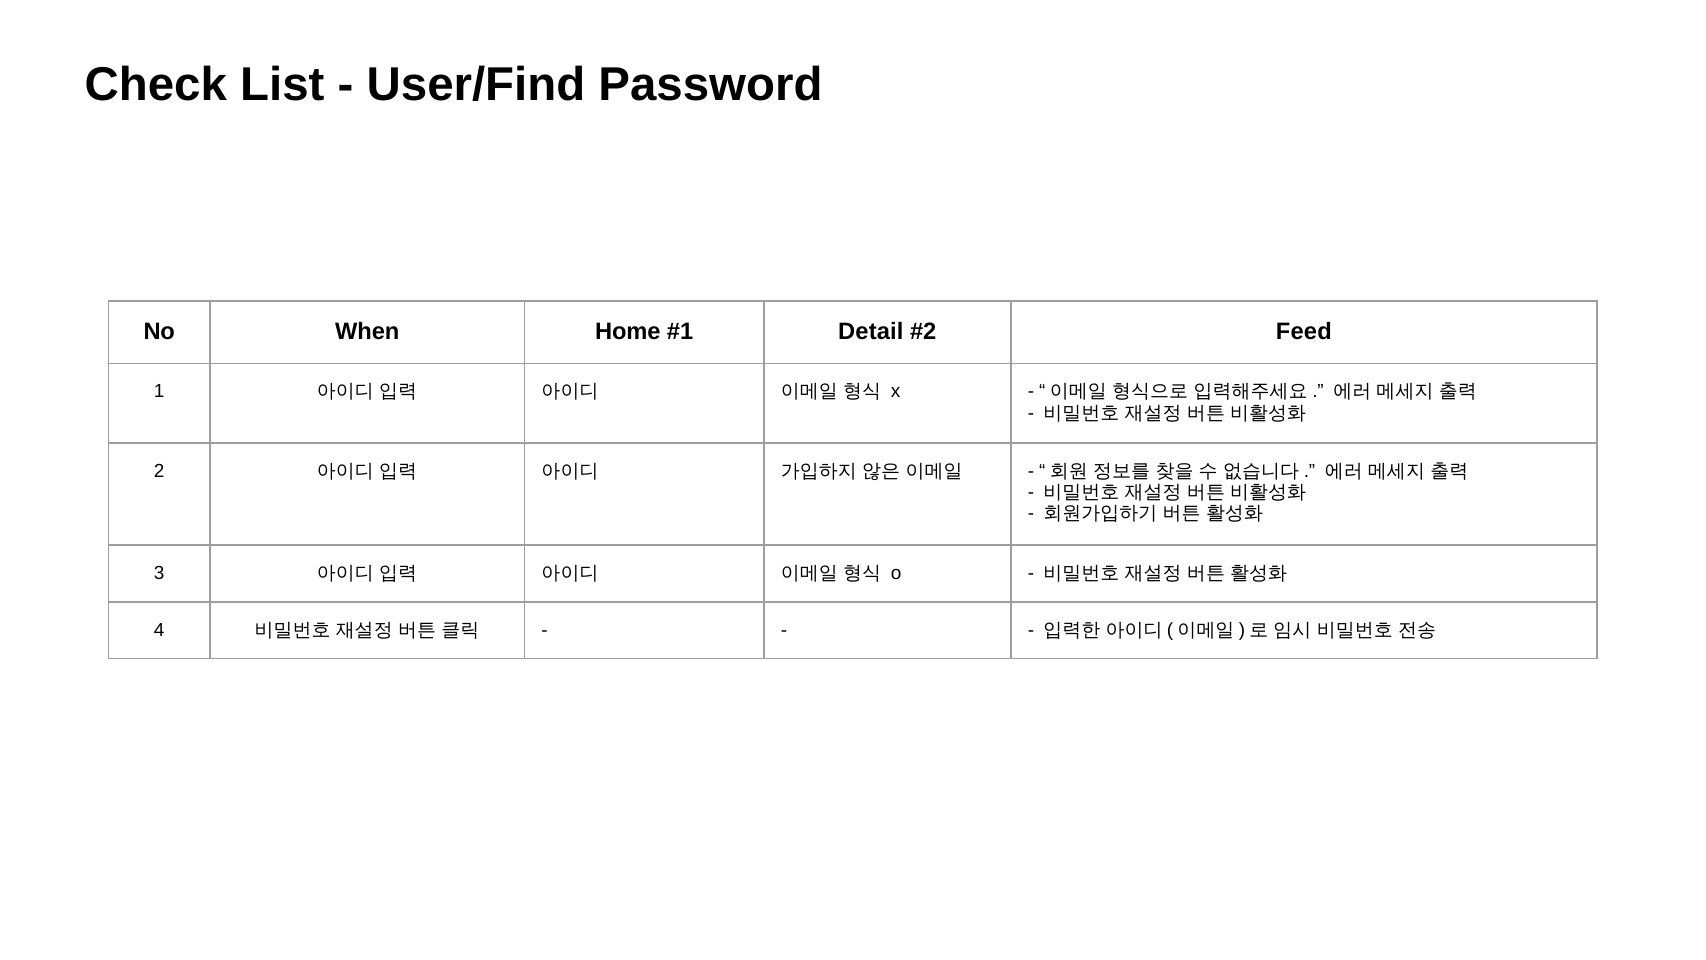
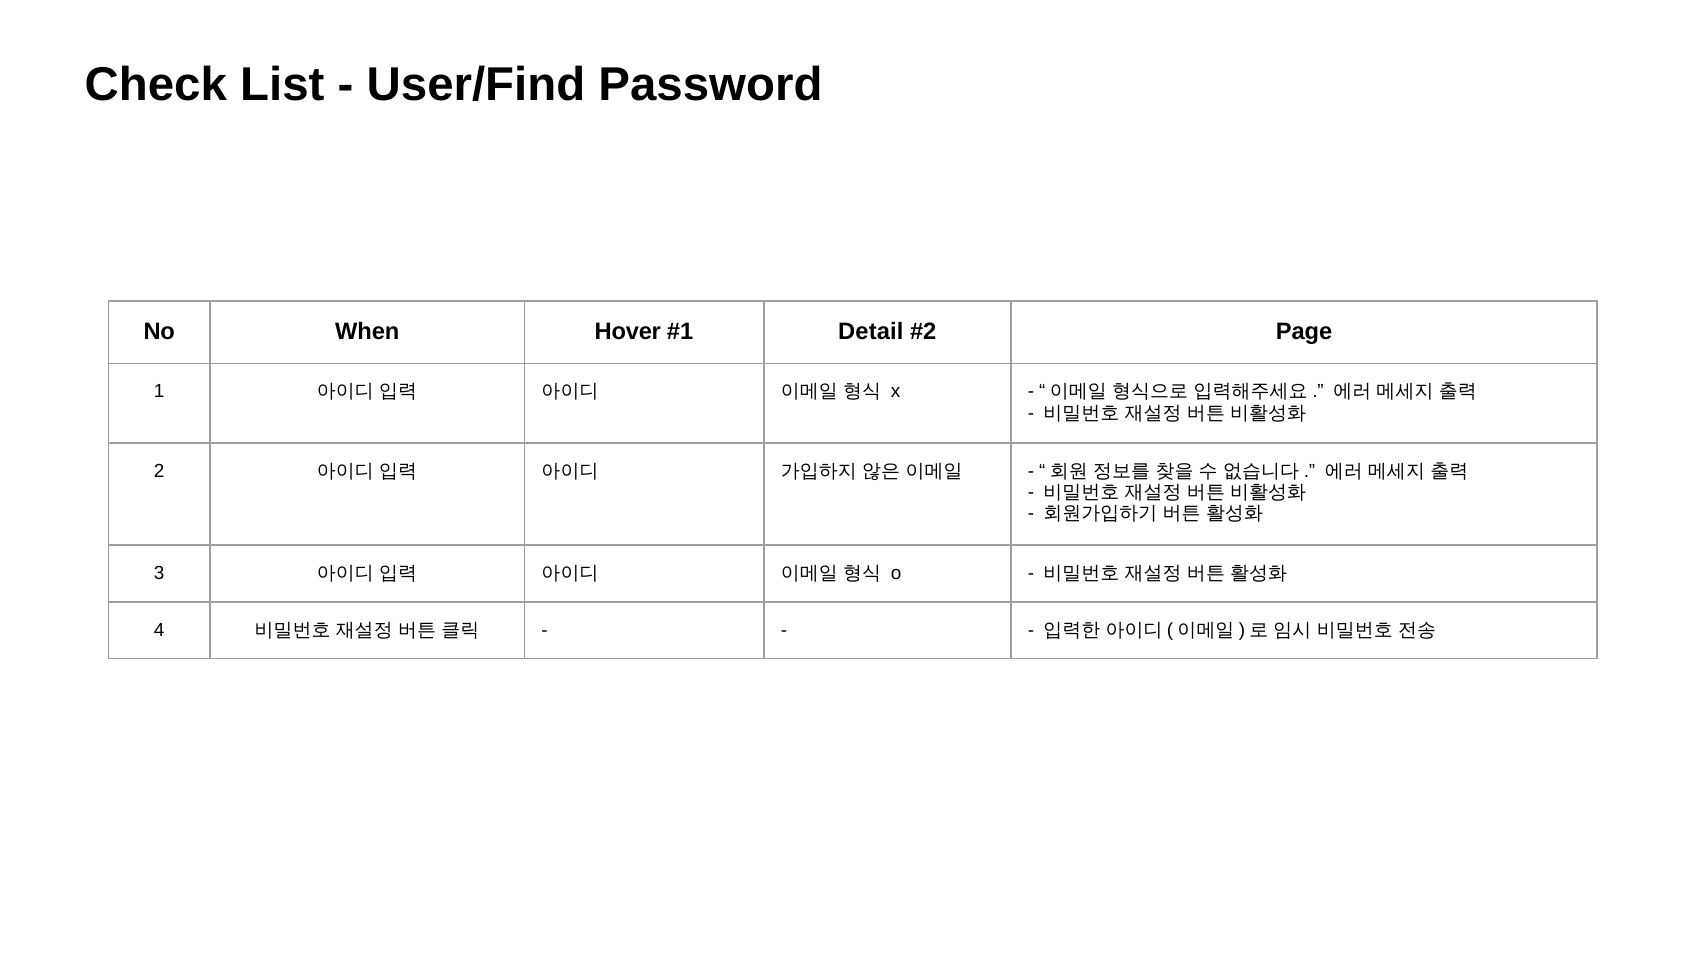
Home: Home -> Hover (628, 331)
Feed: Feed -> Page (1304, 331)
